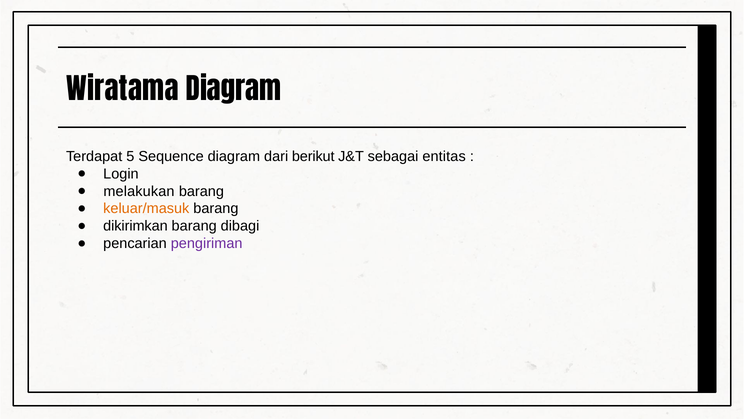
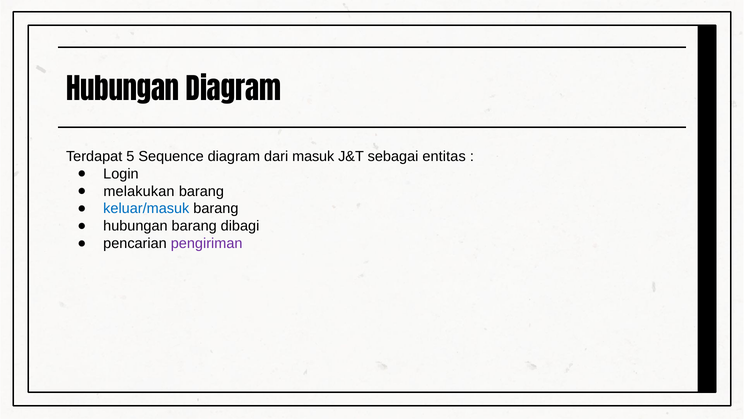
Wiratama: Wiratama -> Hubungan (123, 91)
berikut: berikut -> masuk (313, 156)
keluar/masuk colour: orange -> blue (146, 208)
dikirimkan: dikirimkan -> hubungan (135, 226)
